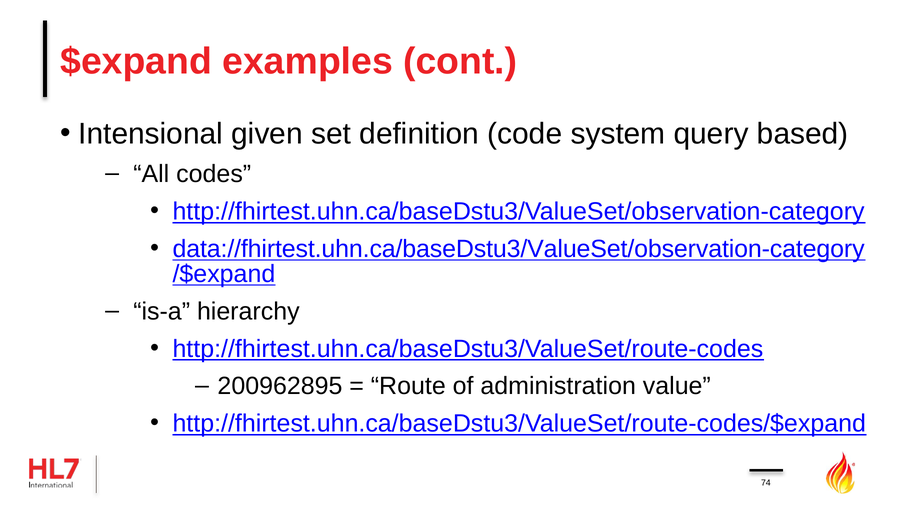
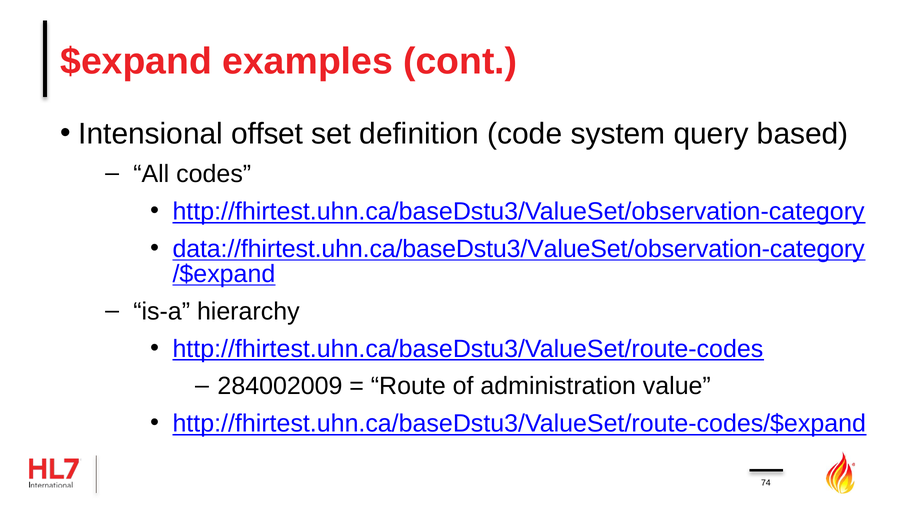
given: given -> offset (267, 134)
200962895: 200962895 -> 284002009 (280, 386)
